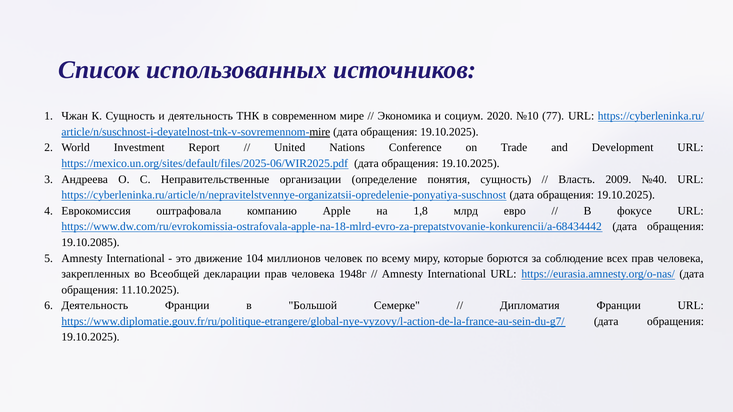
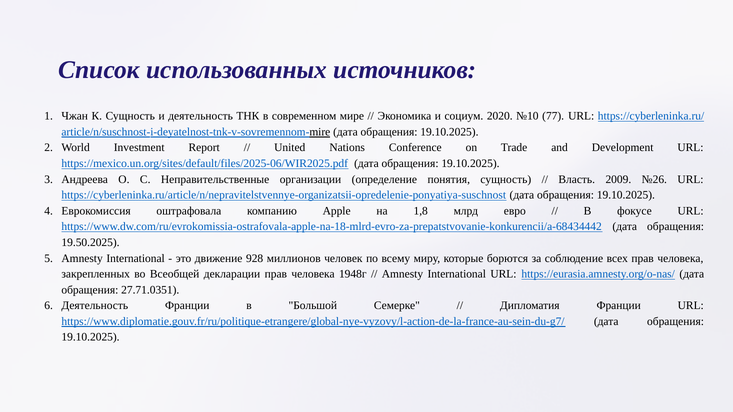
№40: №40 -> №26 (654, 179)
19.10.2085: 19.10.2085 -> 19.50.2025 (91, 243)
104: 104 -> 928 (255, 258)
11.10.2025: 11.10.2025 -> 27.71.0351 (150, 290)
